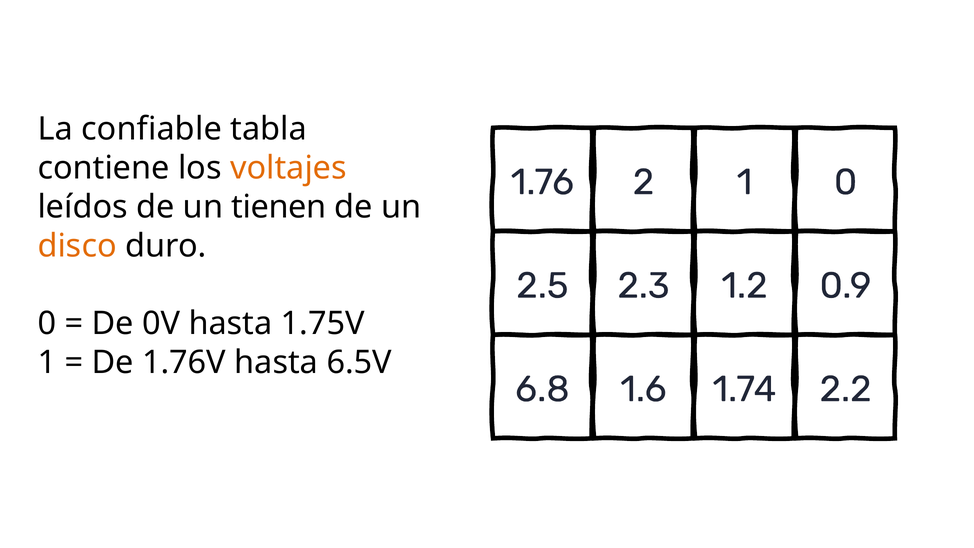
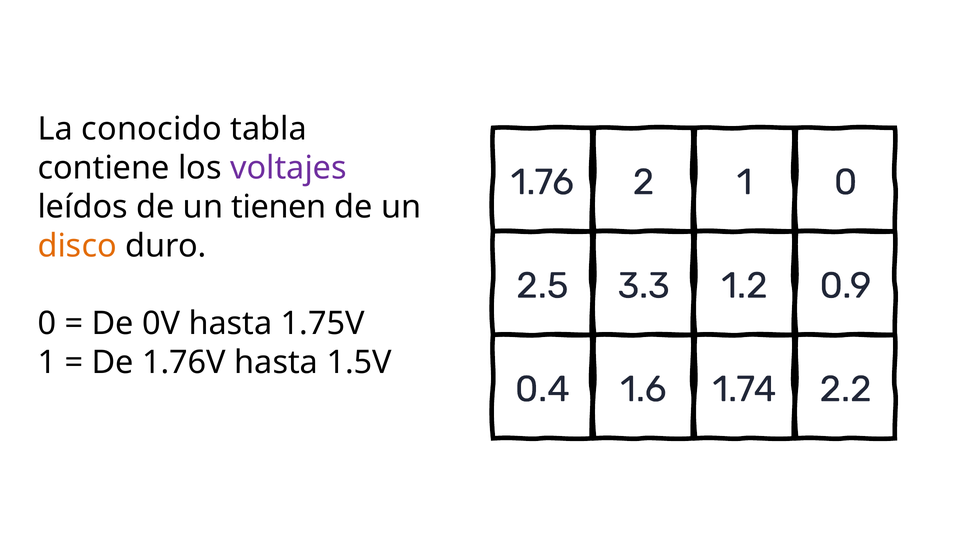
confiable: confiable -> conocido (151, 129)
voltajes colour: orange -> purple (288, 168)
2.3: 2.3 -> 3.3 (644, 286)
6.5V: 6.5V -> 1.5V (359, 363)
6.8: 6.8 -> 0.4 (542, 389)
